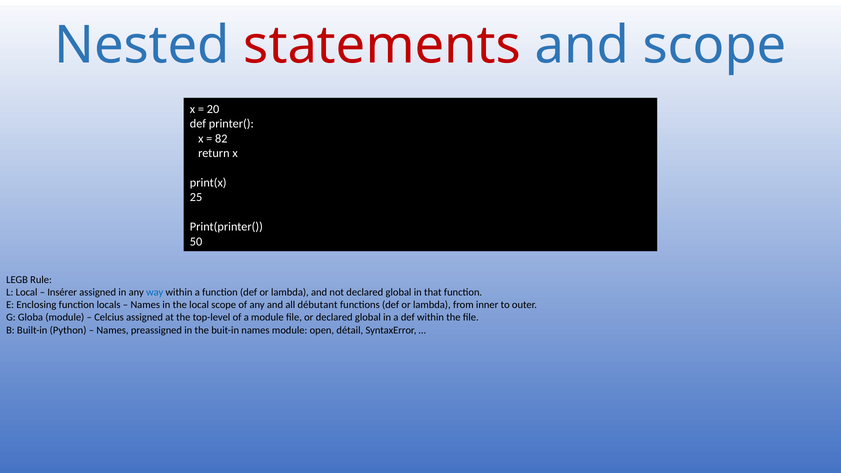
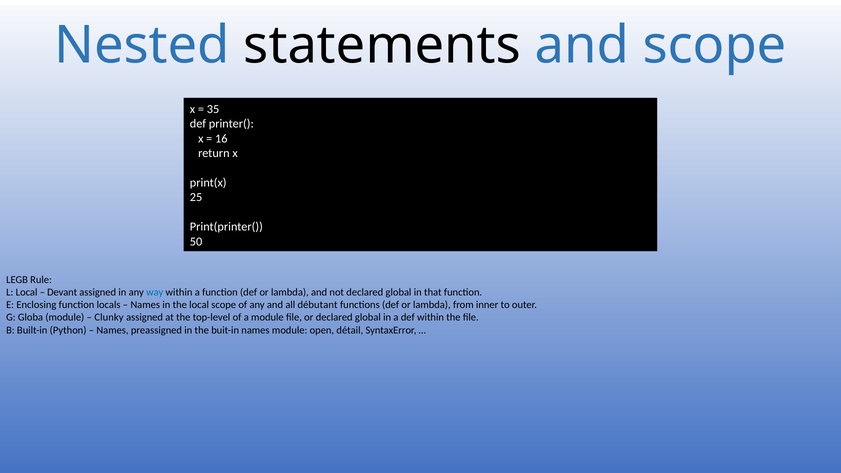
statements colour: red -> black (382, 45)
20: 20 -> 35 (213, 109)
82: 82 -> 16 (221, 139)
Insérer: Insérer -> Devant (62, 292)
Celcius: Celcius -> Clunky (109, 317)
